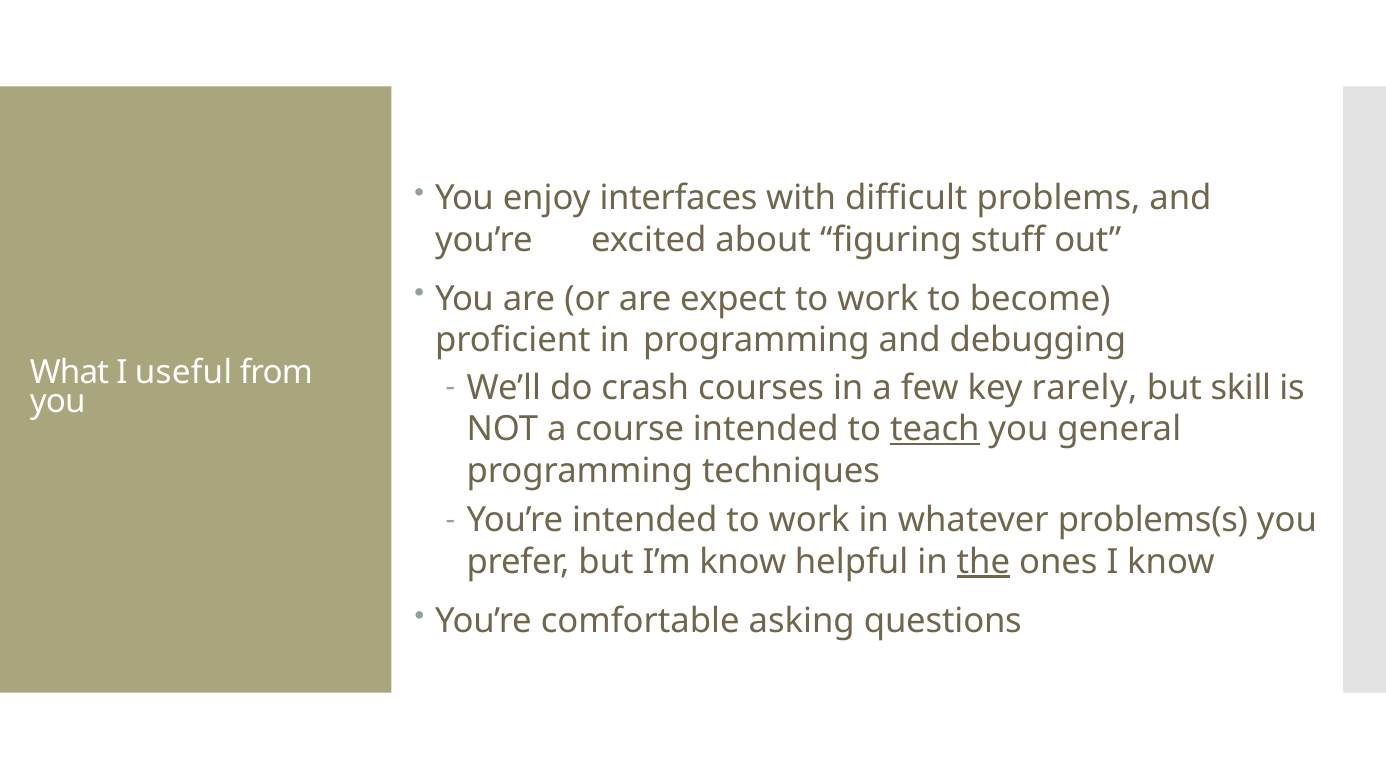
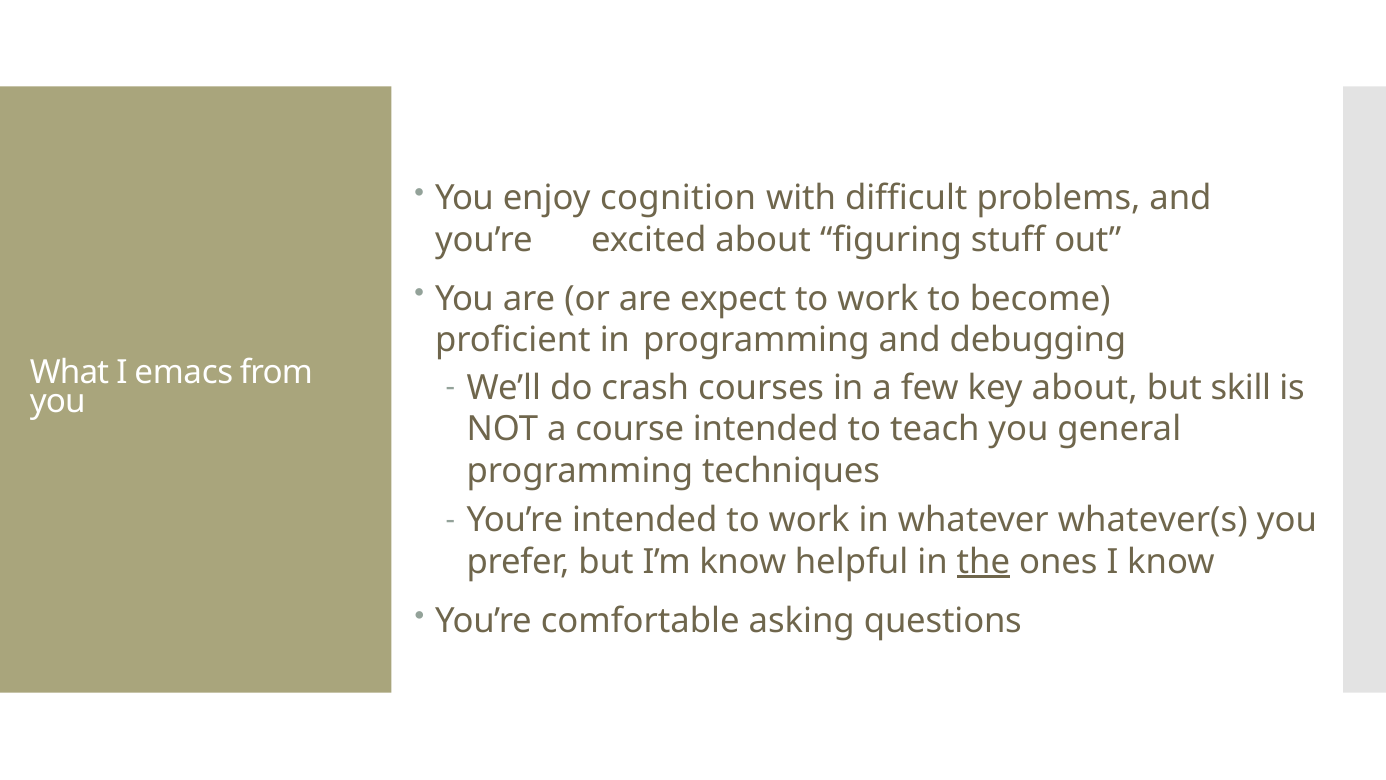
interfaces: interfaces -> cognition (678, 198)
useful: useful -> emacs (184, 373)
key rarely: rarely -> about (1085, 388)
teach underline: present -> none (935, 429)
problems(s: problems(s -> whatever(s (1153, 520)
